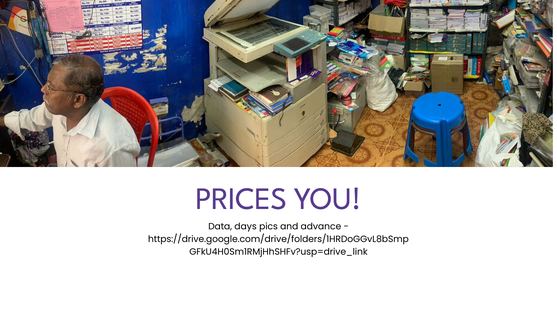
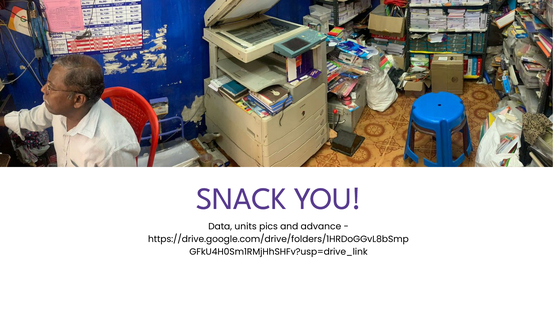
PRICES: PRICES -> SNACK (241, 199)
days: days -> units (246, 227)
